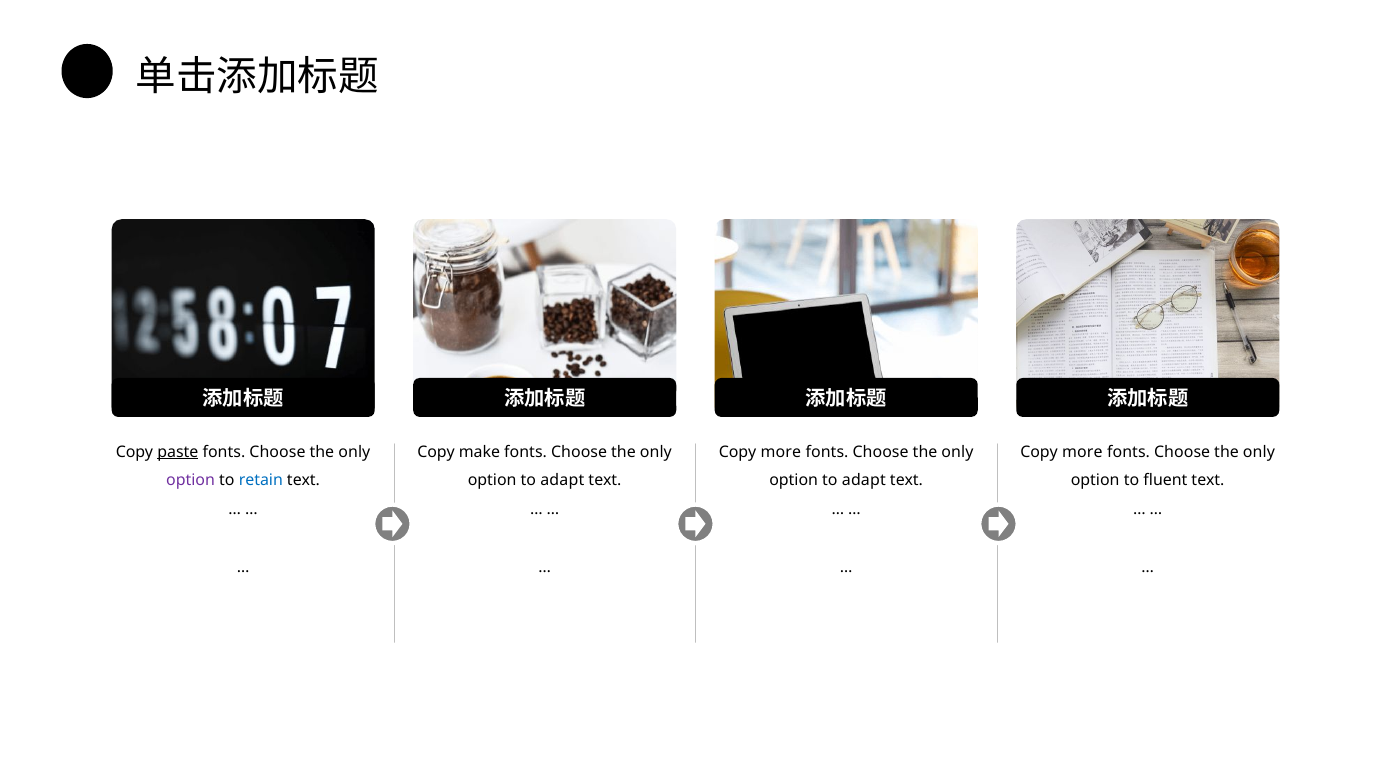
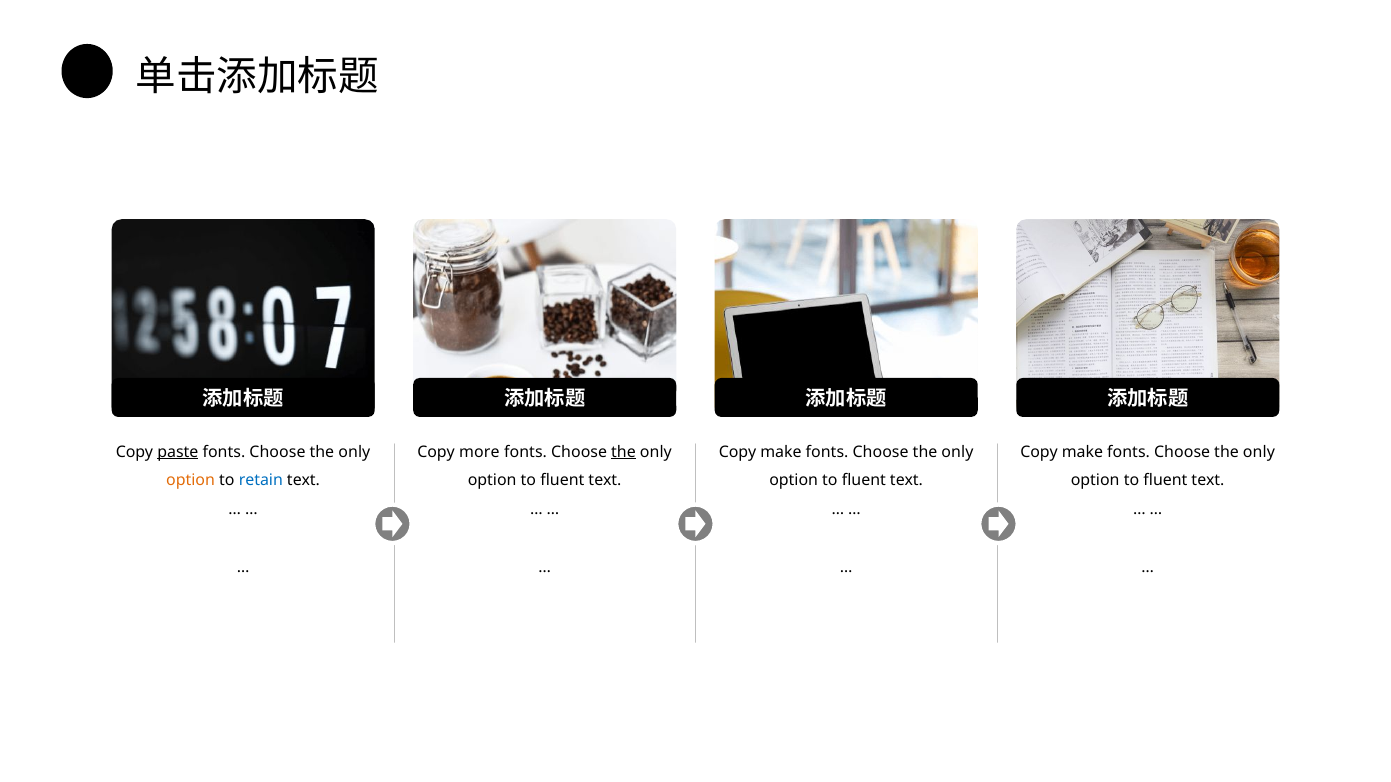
make: make -> more (479, 452)
the underline: none -> present (623, 452)
more: more -> make (781, 452)
more: more -> make (1082, 452)
option colour: purple -> orange (191, 481)
adapt: adapt -> fluent (562, 481)
adapt: adapt -> fluent (864, 481)
